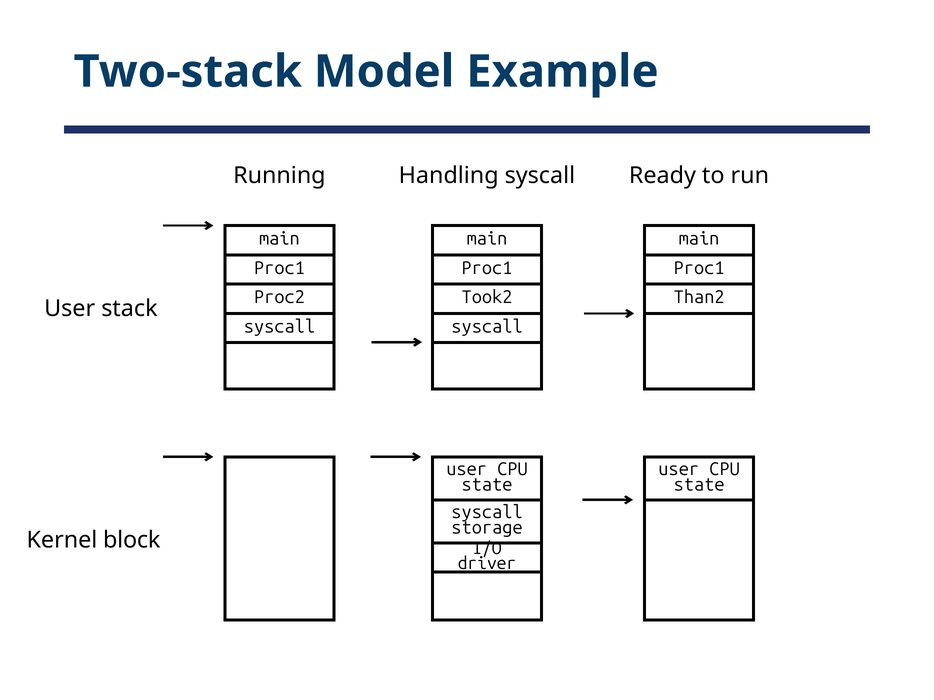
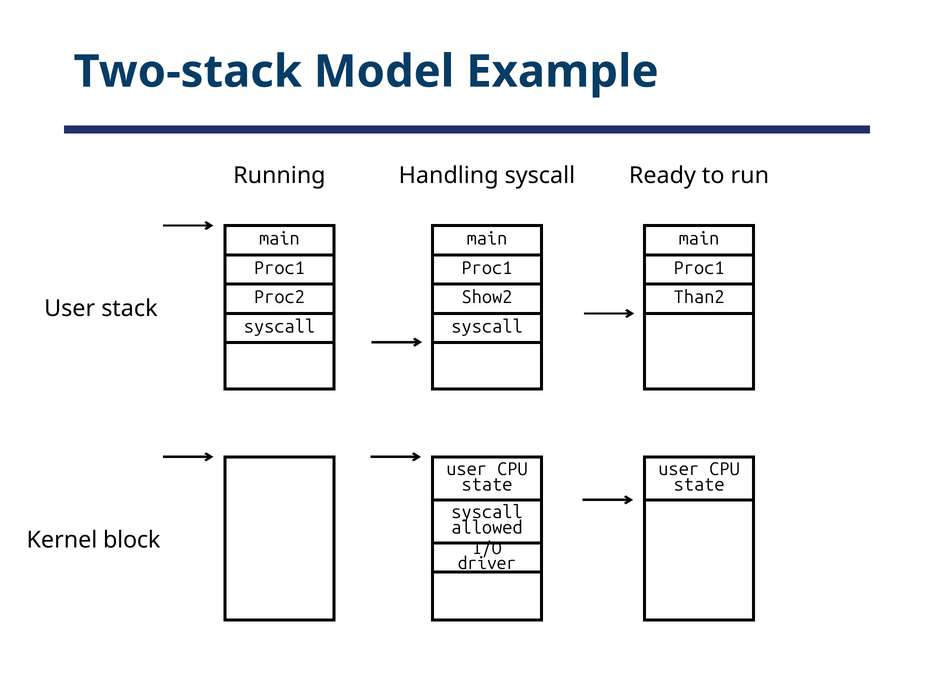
Took2: Took2 -> Show2 (487, 298)
storage: storage -> allowed (487, 528)
